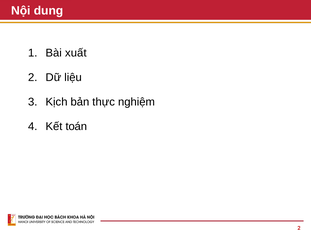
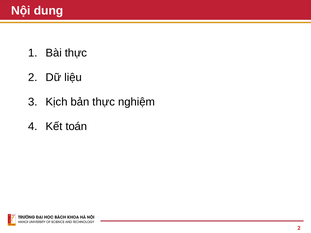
Bài xuất: xuất -> thực (76, 53)
